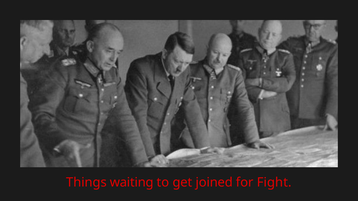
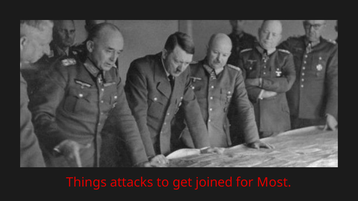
waiting: waiting -> attacks (132, 183)
Fight: Fight -> Most (274, 183)
